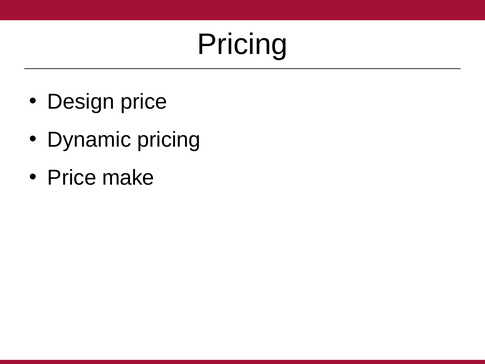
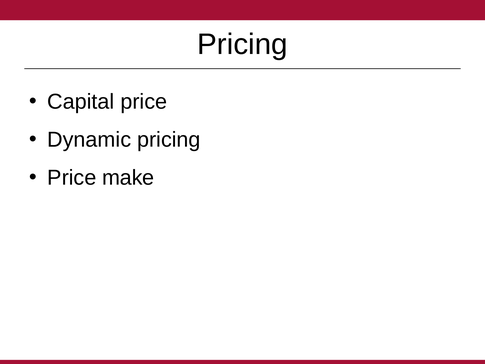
Design: Design -> Capital (81, 102)
